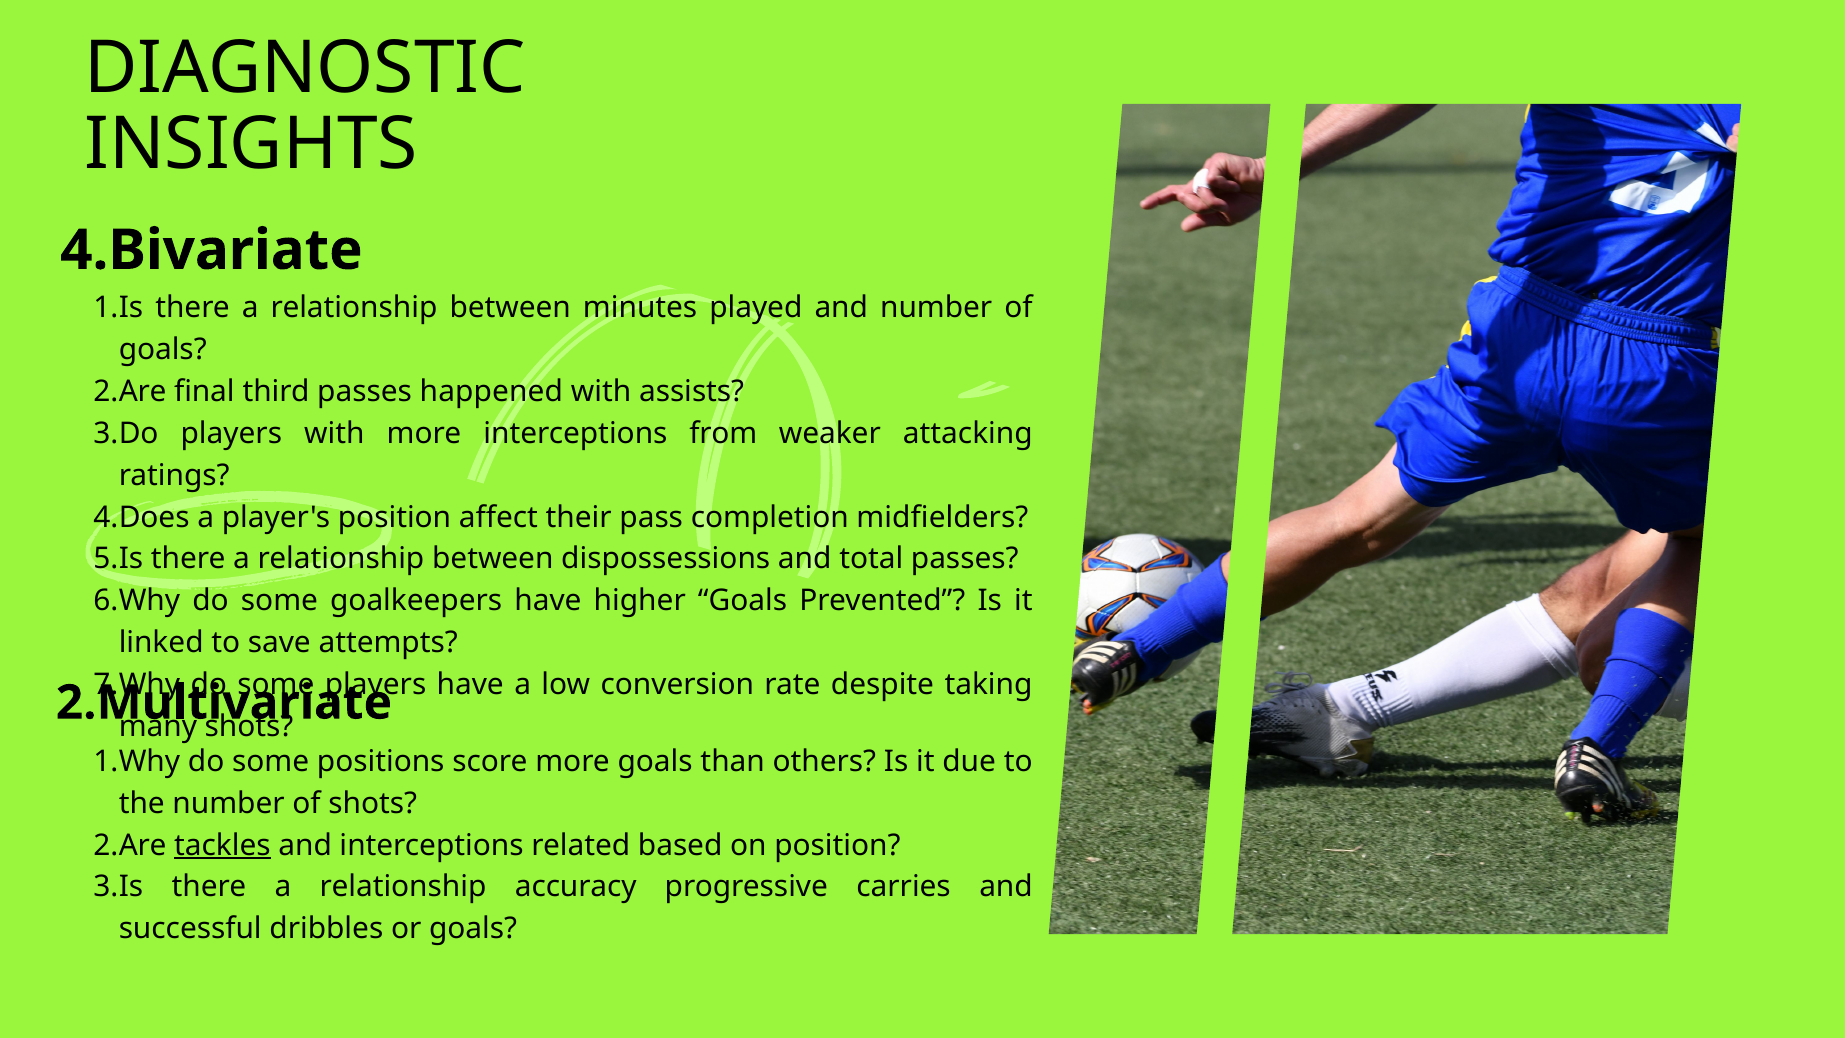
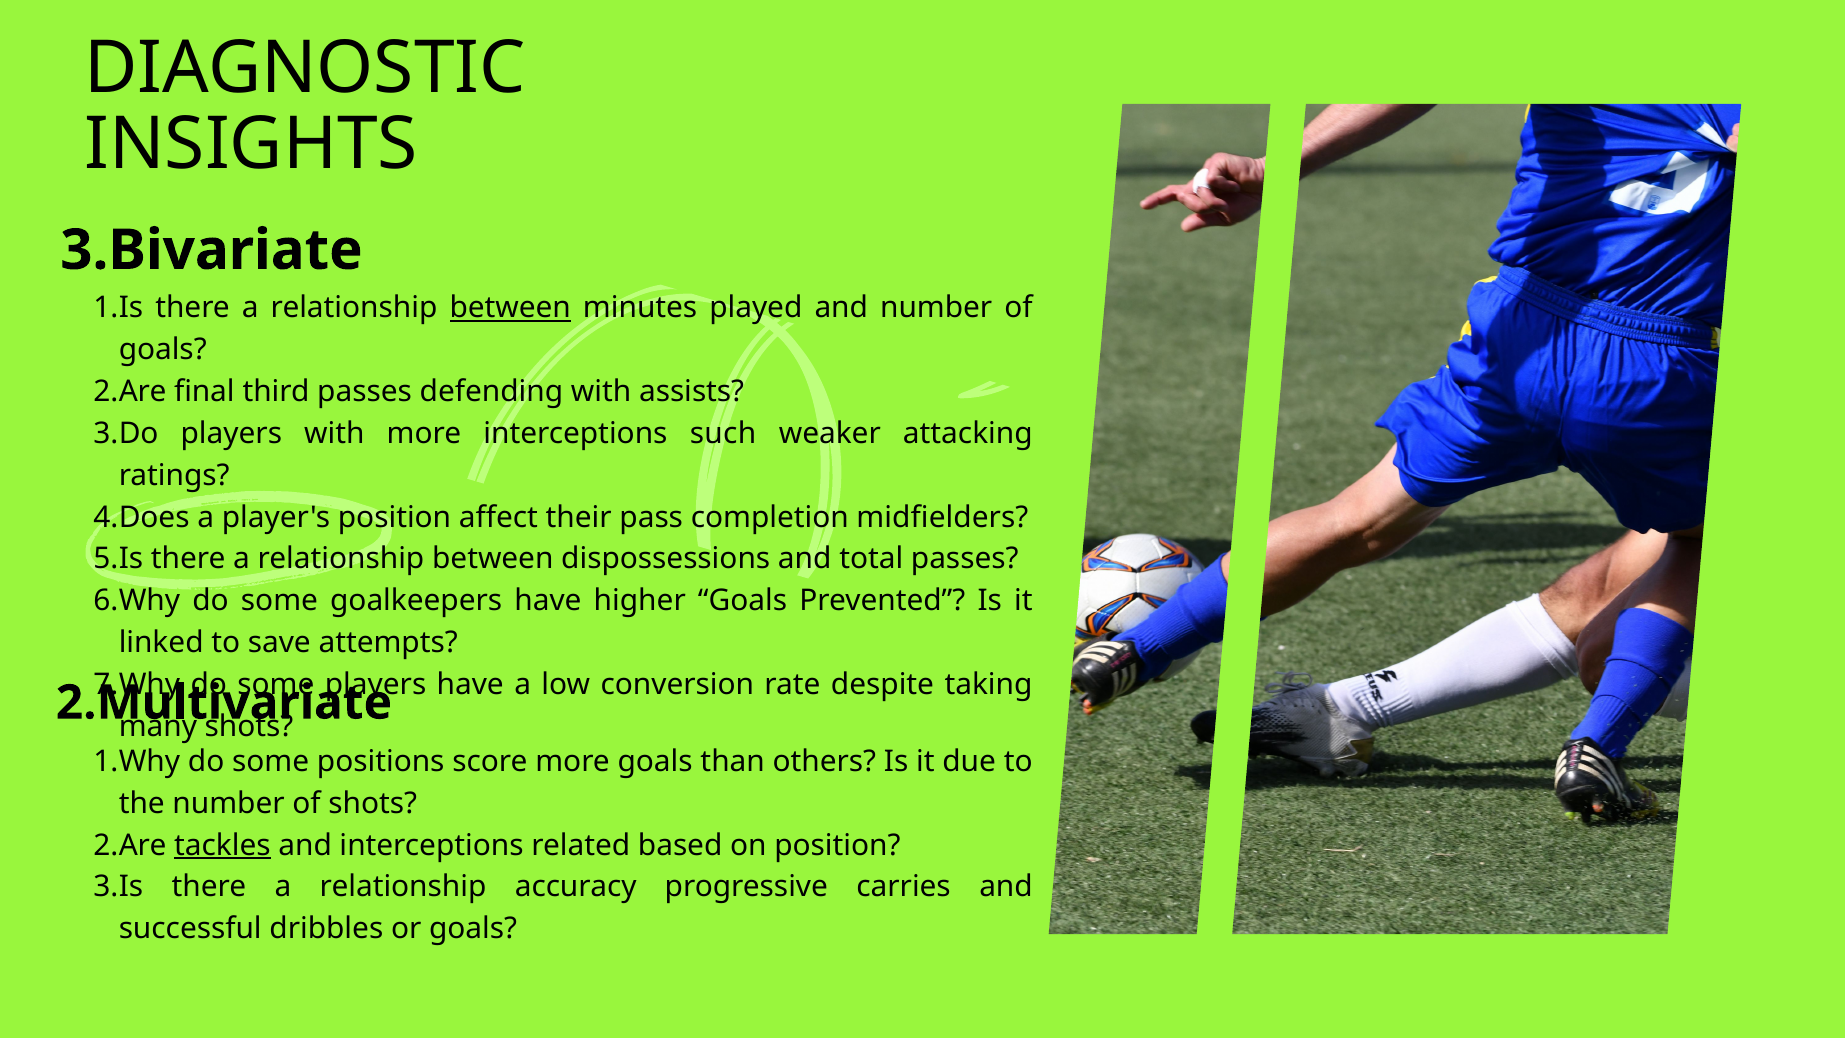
4.Bivariate: 4.Bivariate -> 3.Bivariate (211, 250)
between underline: none -> present (510, 308)
happened: happened -> defending (491, 392)
from: from -> such (723, 433)
